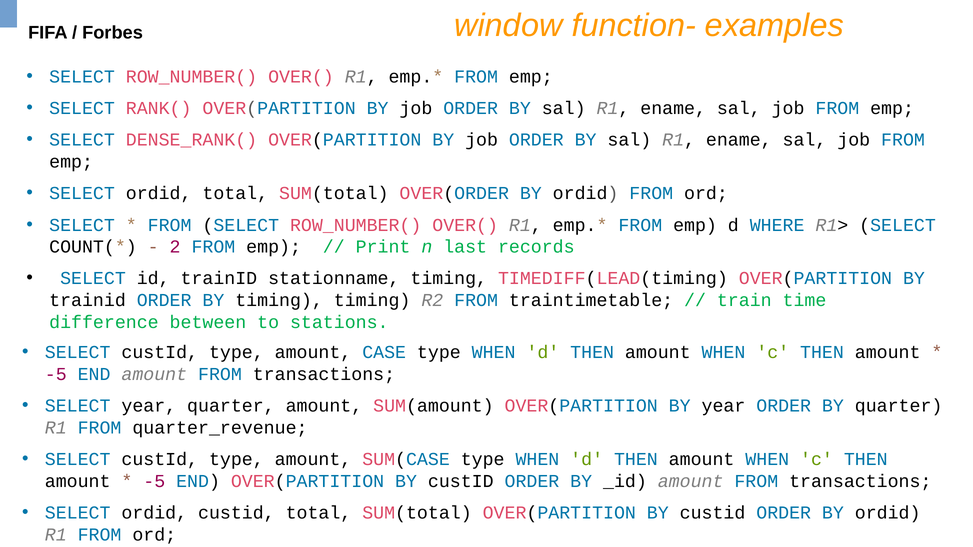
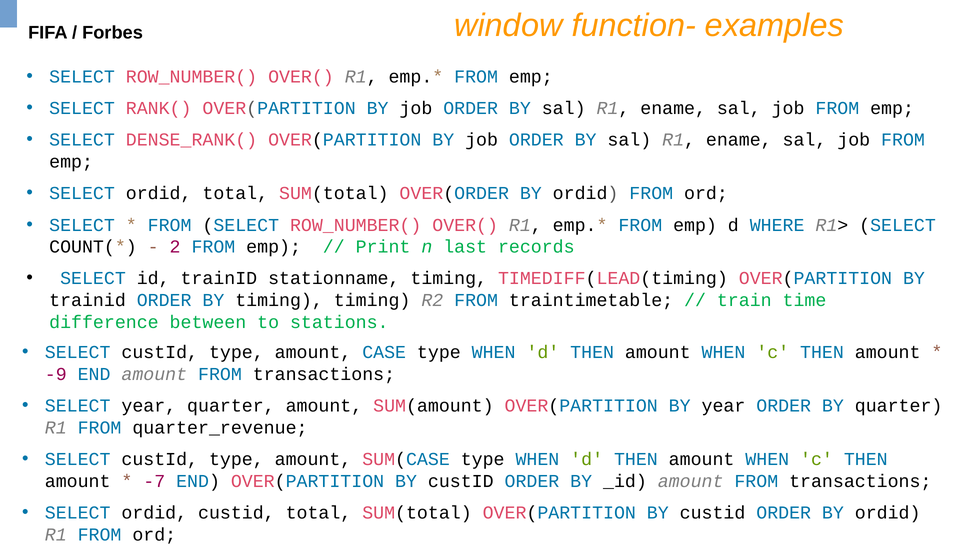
-5: -5 -> -9 (56, 375)
-5: -5 -> -7 (154, 482)
